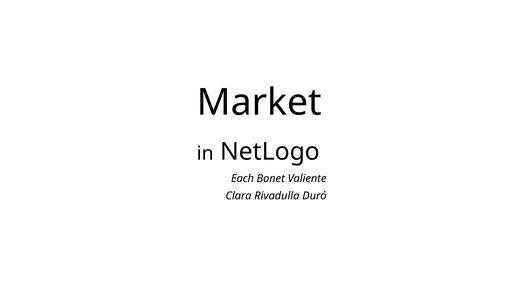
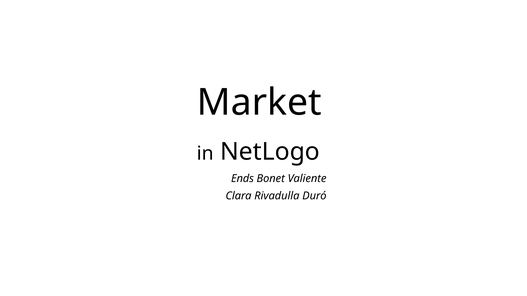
Each: Each -> Ends (242, 179)
